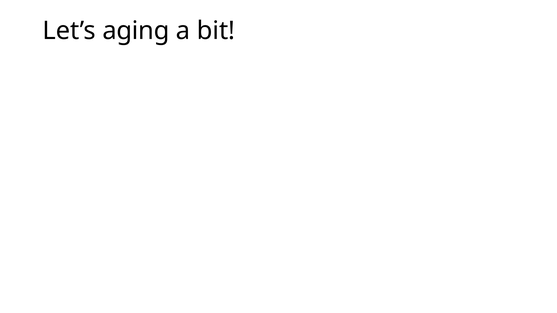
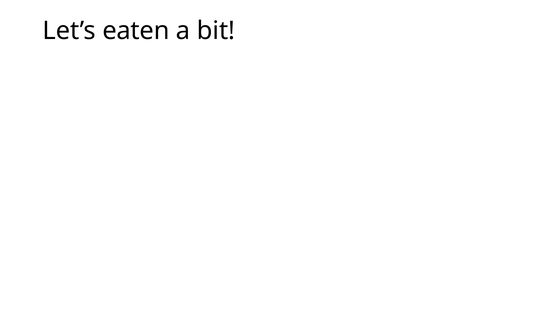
aging: aging -> eaten (136, 31)
